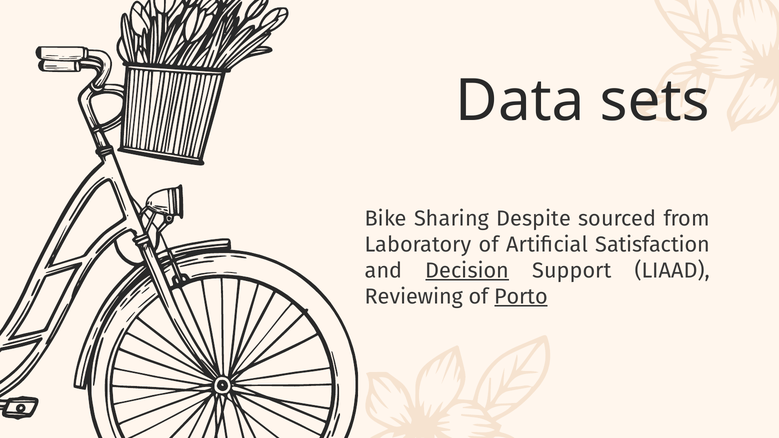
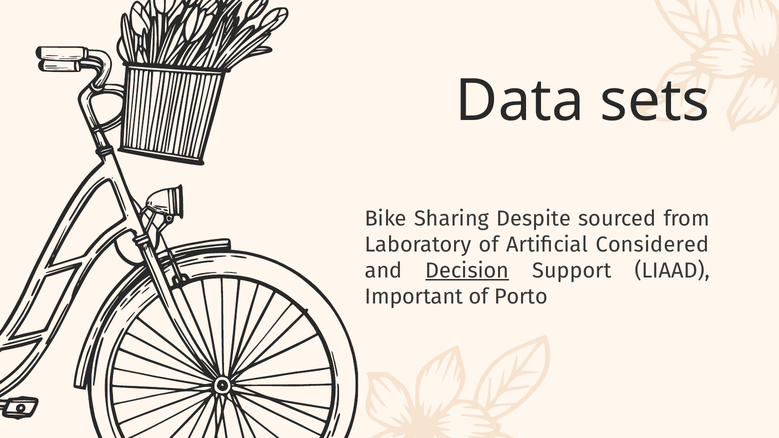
Satisfaction: Satisfaction -> Considered (652, 245)
Reviewing: Reviewing -> Important (414, 297)
Porto underline: present -> none (521, 297)
